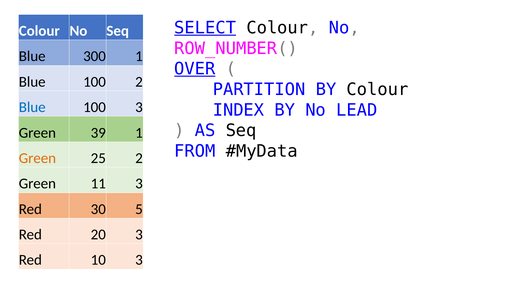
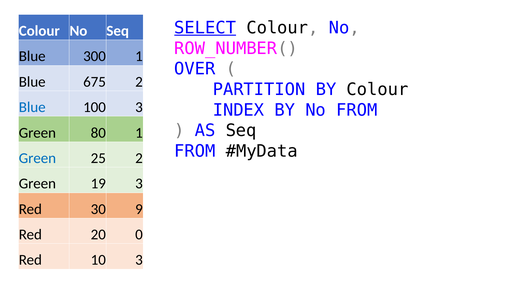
OVER underline: present -> none (195, 69)
100: 100 -> 675 (95, 82)
No LEAD: LEAD -> FROM (357, 110)
39: 39 -> 80 (98, 133)
Green colour: orange -> blue (37, 158)
11: 11 -> 19 (98, 183)
5: 5 -> 9 (139, 209)
20 3: 3 -> 0 (139, 234)
